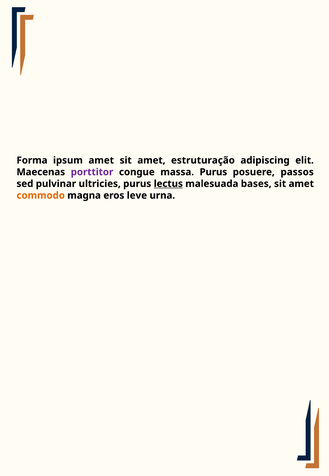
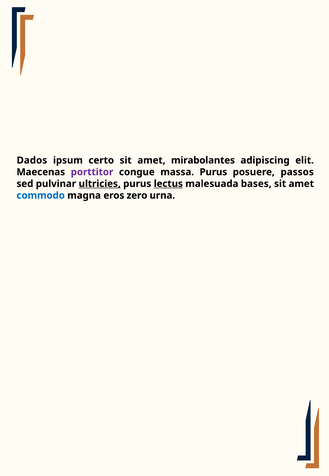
Forma: Forma -> Dados (32, 160)
ipsum amet: amet -> certo (101, 160)
estruturação: estruturação -> mirabolantes (203, 160)
ultricies underline: none -> present (100, 183)
commodo colour: orange -> blue (41, 195)
leve: leve -> zero (137, 195)
